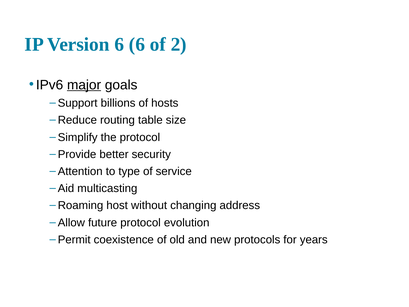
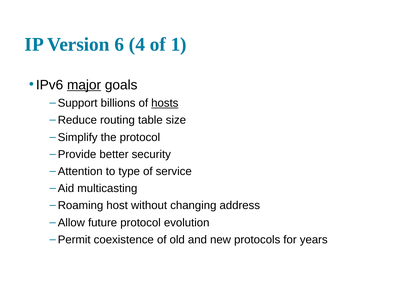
6 6: 6 -> 4 (137, 44)
2: 2 -> 1 (179, 44)
hosts underline: none -> present (165, 103)
